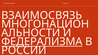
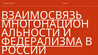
ВЗАИМОСВЯЗЬ underline: none -> present (42, 15)
